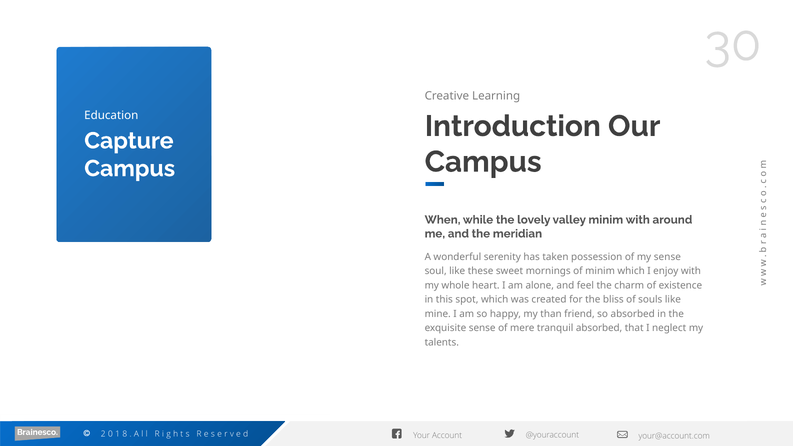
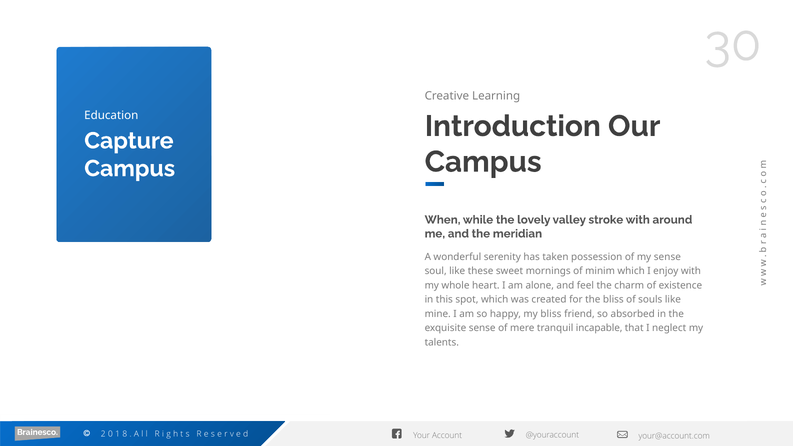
valley minim: minim -> stroke (606, 220)
my than: than -> bliss (551, 314)
tranquil absorbed: absorbed -> incapable (599, 328)
